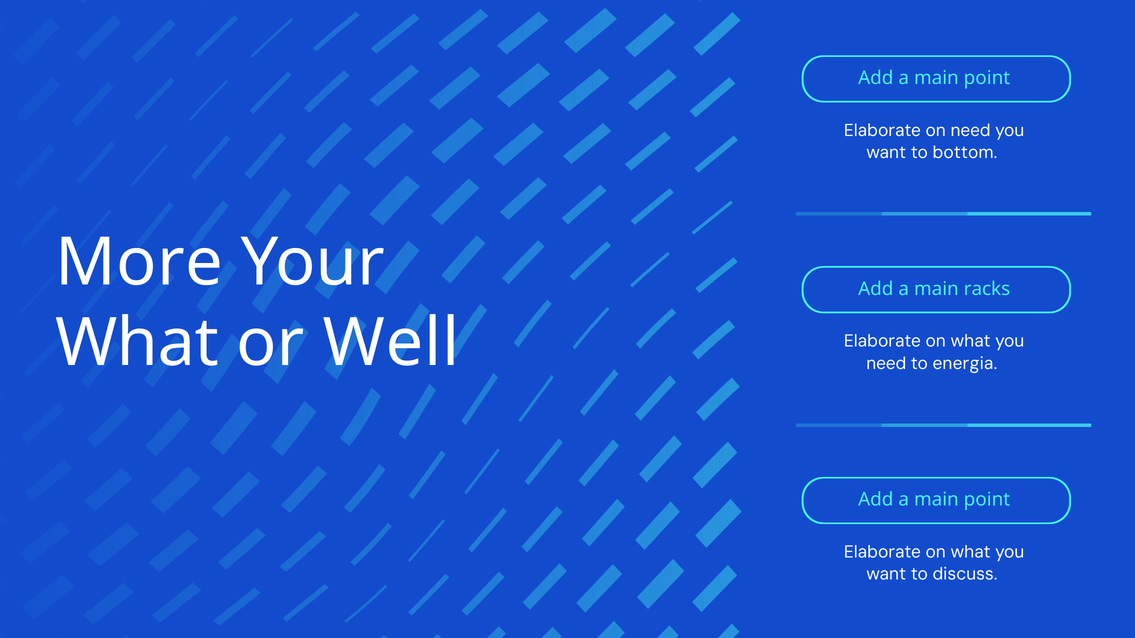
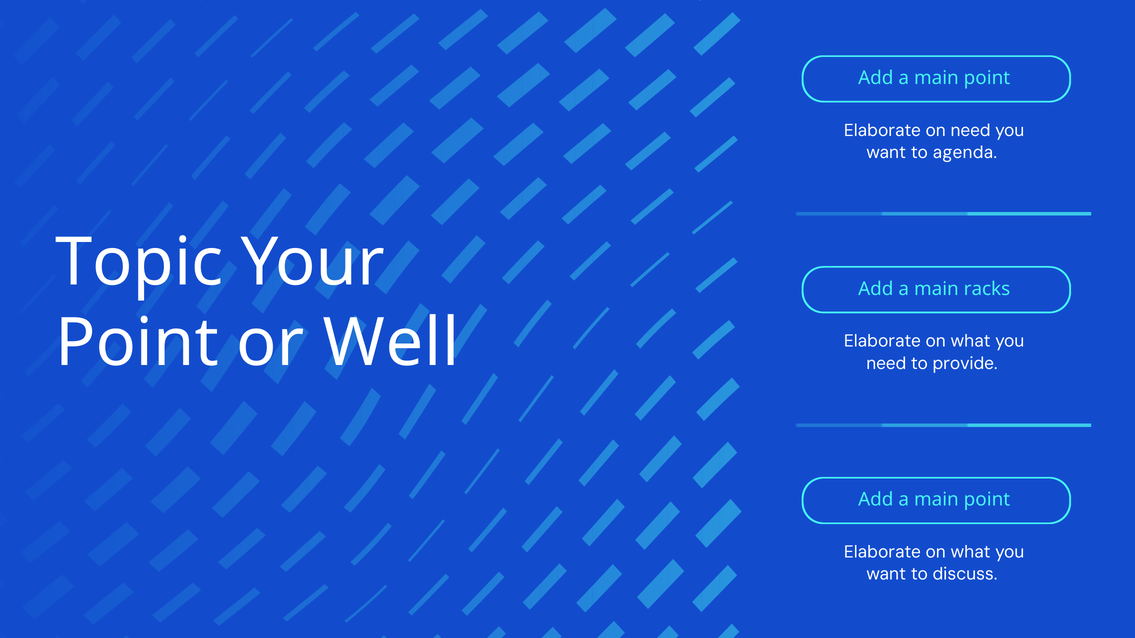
bottom: bottom -> agenda (965, 153)
More: More -> Topic (139, 263)
What: What -> Point (137, 343)
energia: energia -> provide (965, 364)
